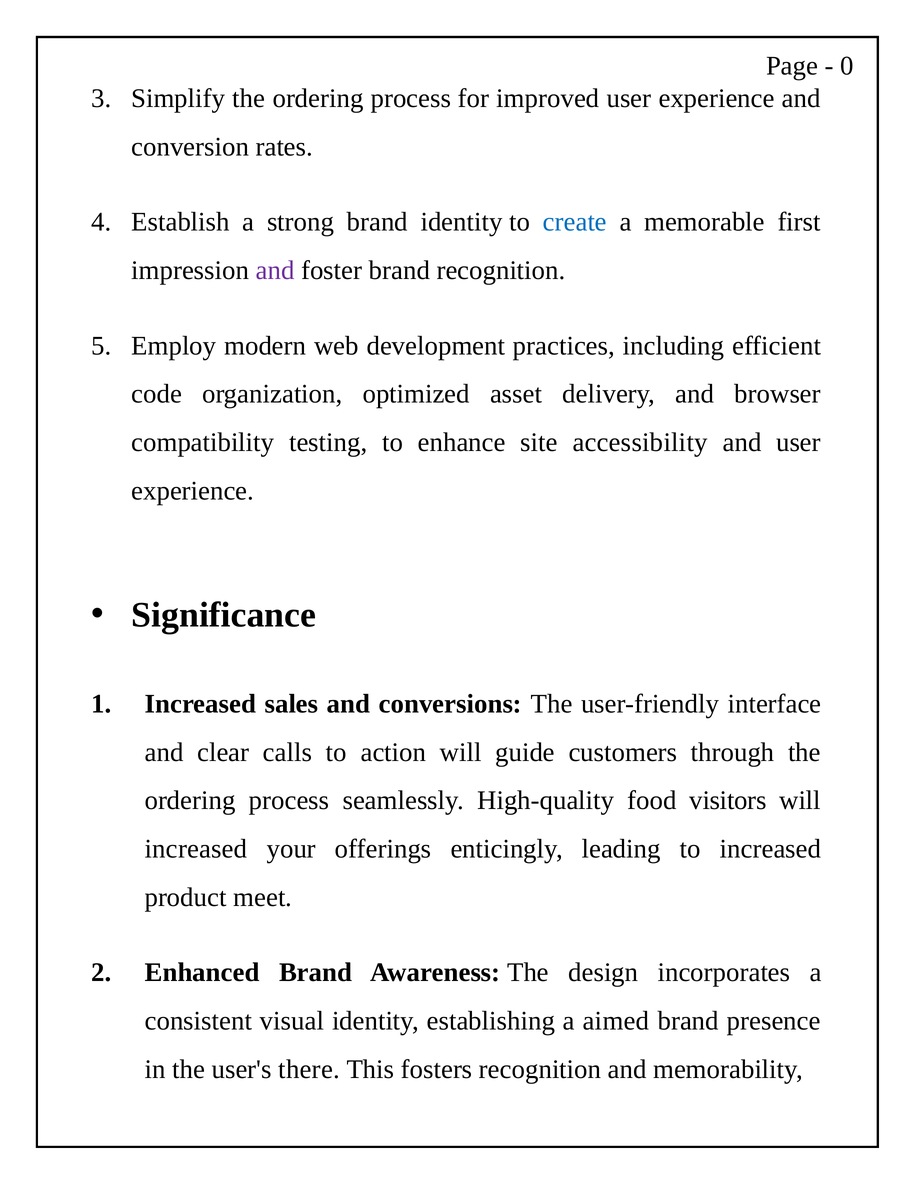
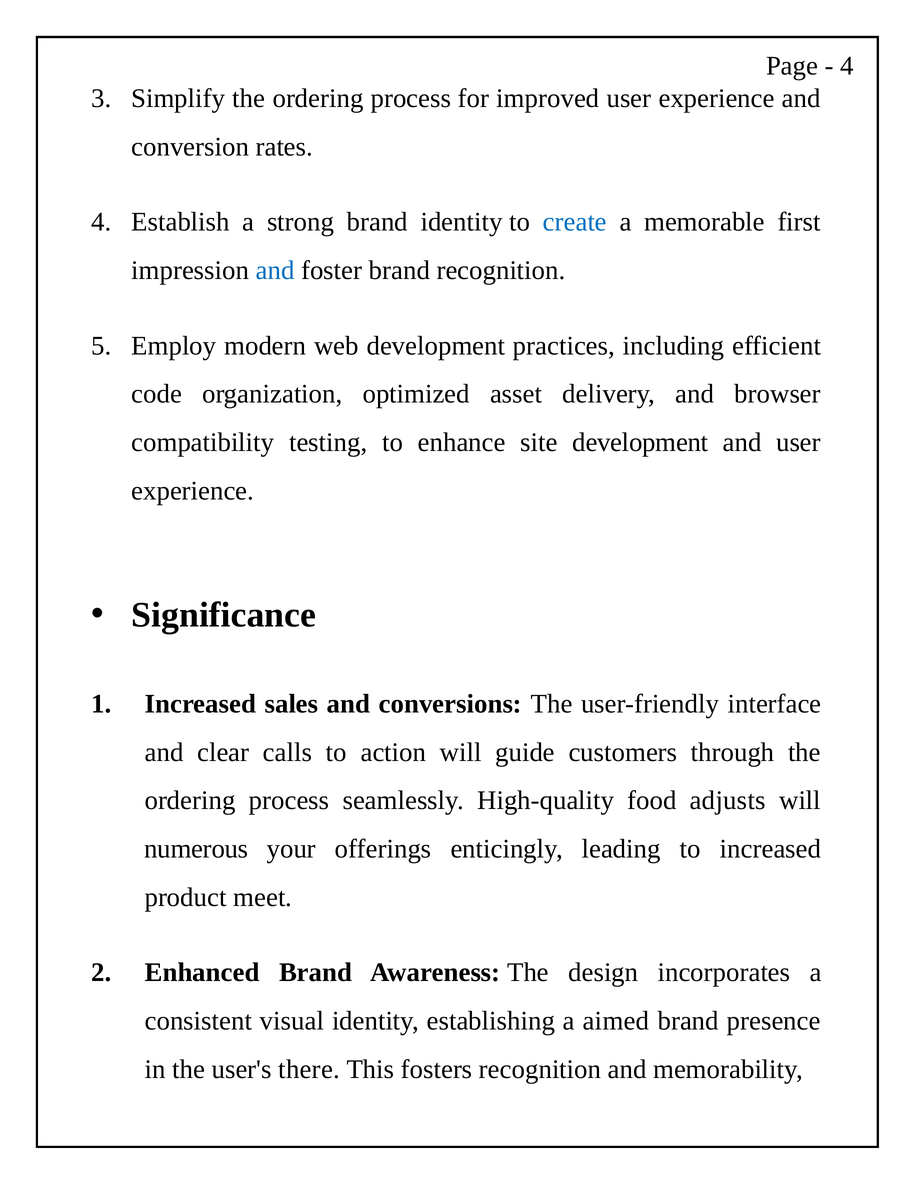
0: 0 -> 4 (847, 66)
and colour: purple -> blue (275, 270)
site accessibility: accessibility -> development (640, 442)
visitors: visitors -> adjusts (728, 800)
increased: increased -> numerous (196, 849)
